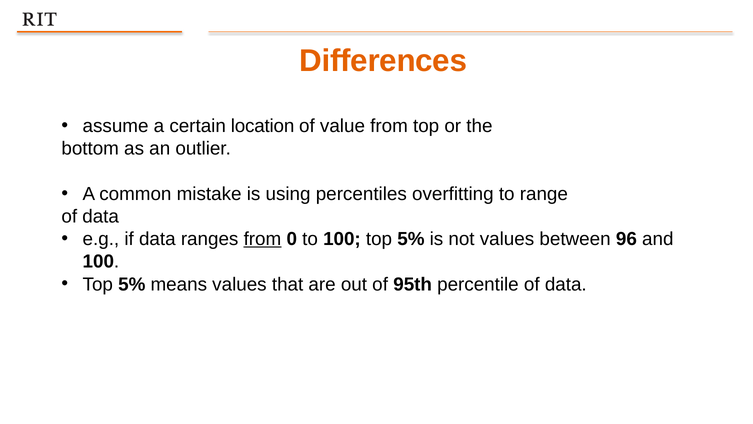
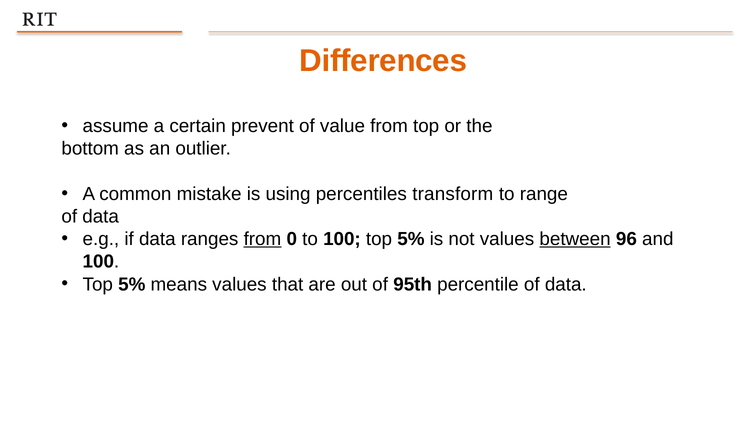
location: location -> prevent (262, 126)
overfitting: overfitting -> transform (453, 194)
between underline: none -> present (575, 239)
